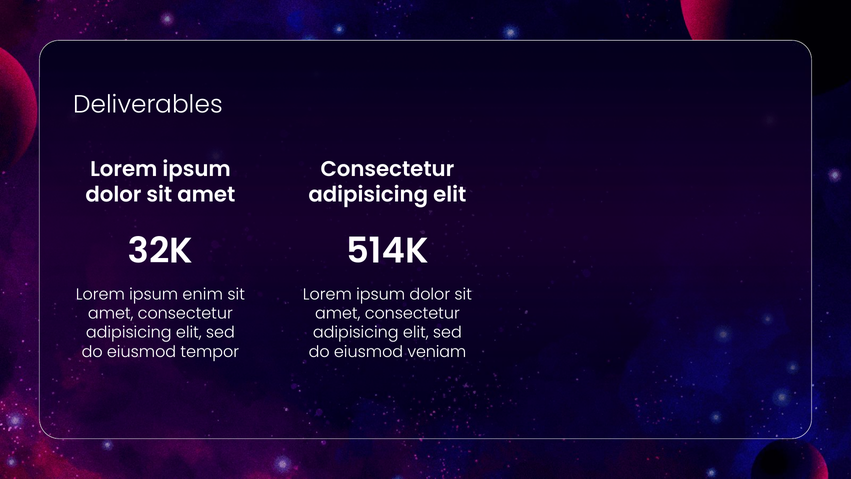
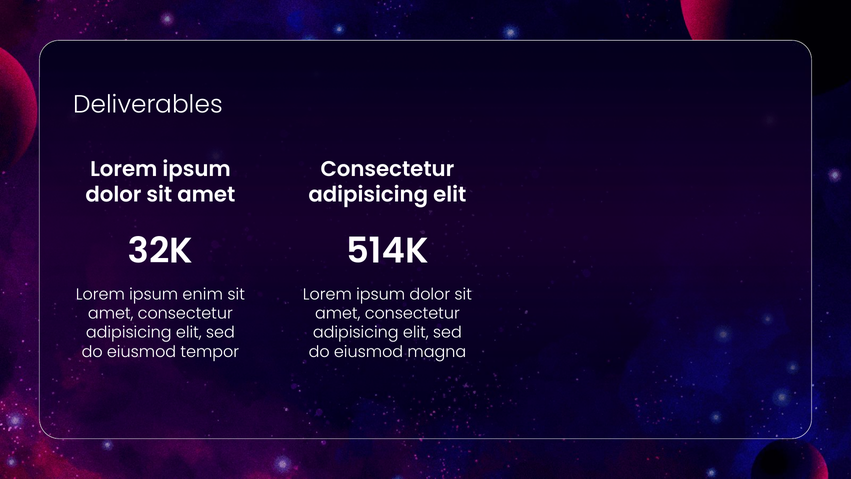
veniam: veniam -> magna (437, 352)
